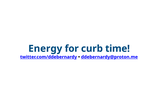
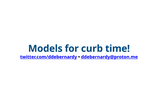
Energy: Energy -> Models (45, 49)
